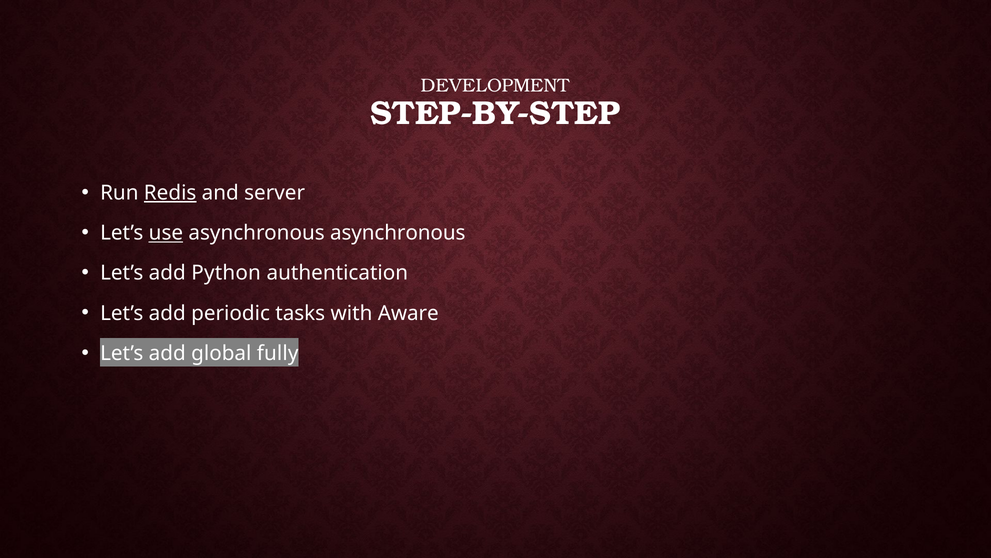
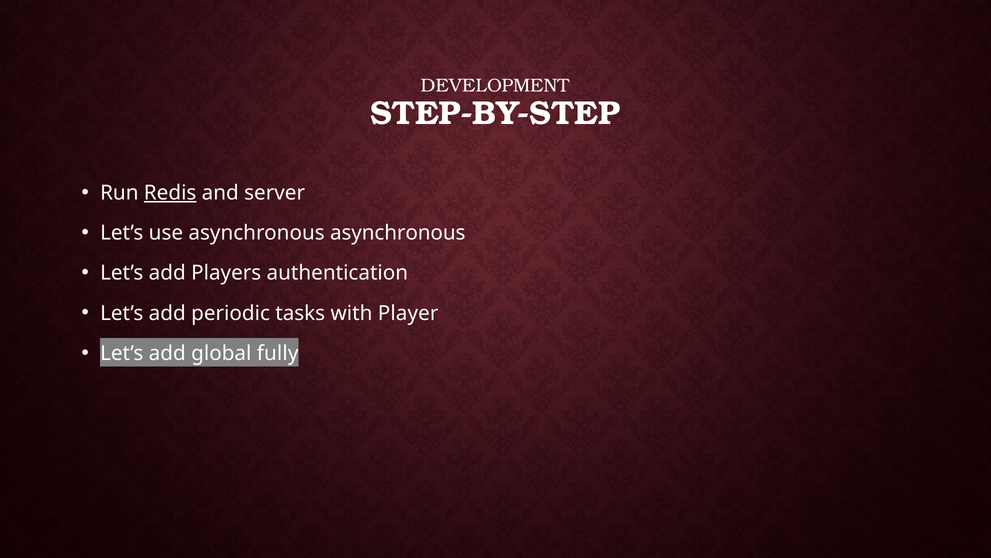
use underline: present -> none (166, 233)
Python: Python -> Players (226, 273)
Aware: Aware -> Player (408, 313)
